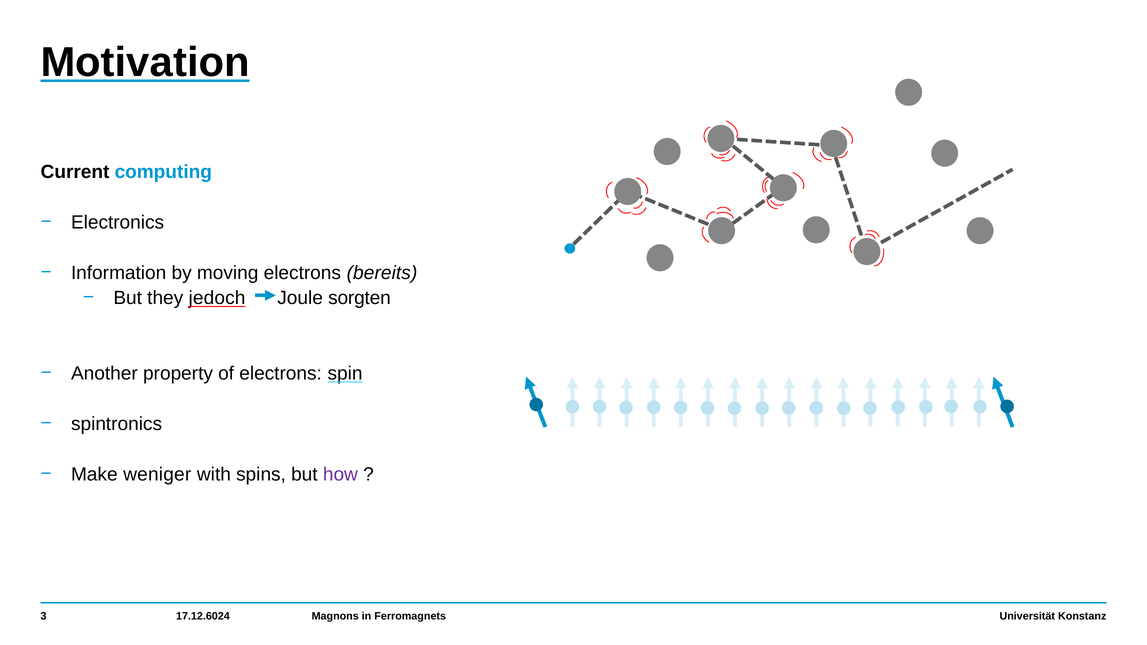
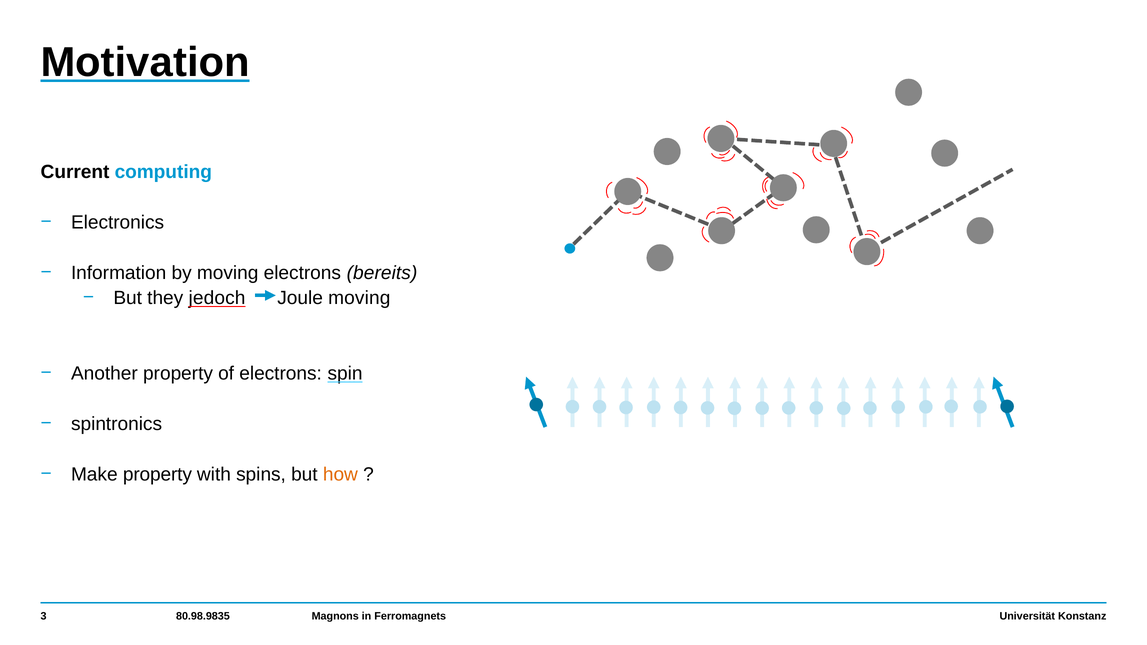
Joule sorgten: sorgten -> moving (359, 298)
Make weniger: weniger -> property (157, 474)
how colour: purple -> orange (340, 474)
17.12.6024: 17.12.6024 -> 80.98.9835 (203, 617)
